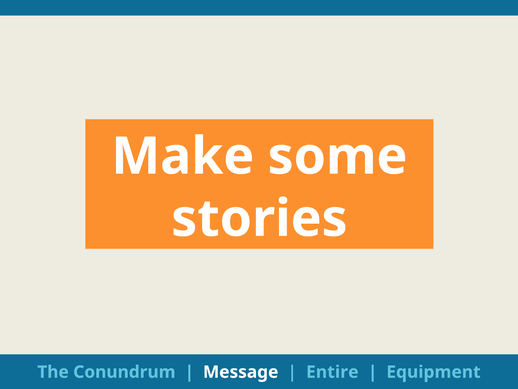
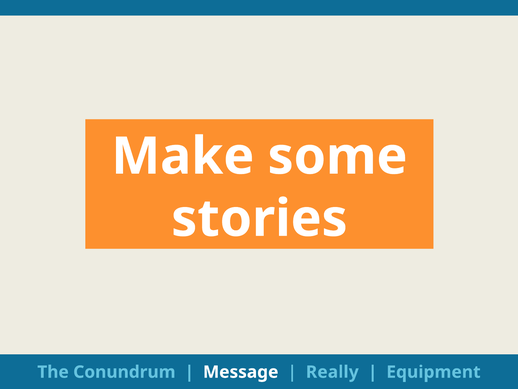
Entire: Entire -> Really (332, 372)
